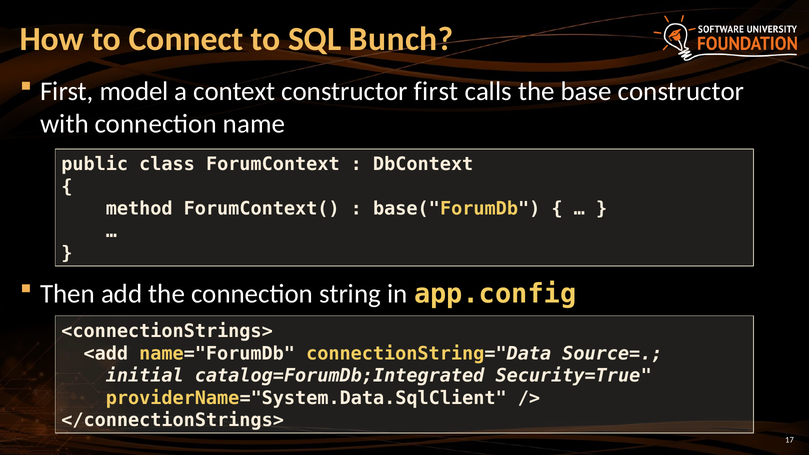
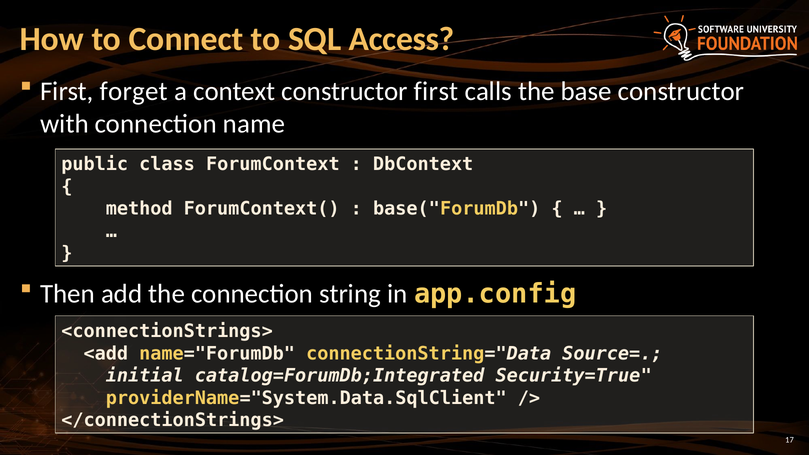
Bunch: Bunch -> Access (402, 39)
model: model -> forget (134, 91)
